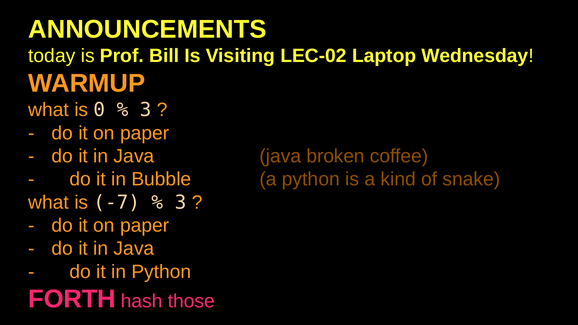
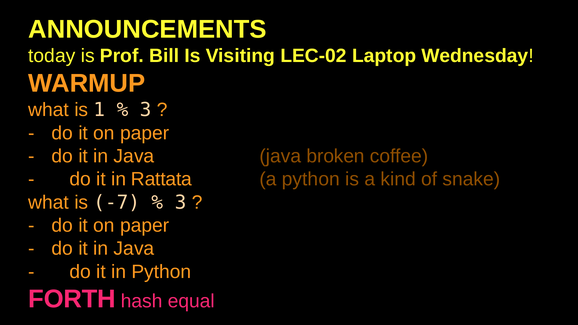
0: 0 -> 1 (99, 110)
Bubble: Bubble -> Rattata (161, 179)
those: those -> equal (191, 301)
